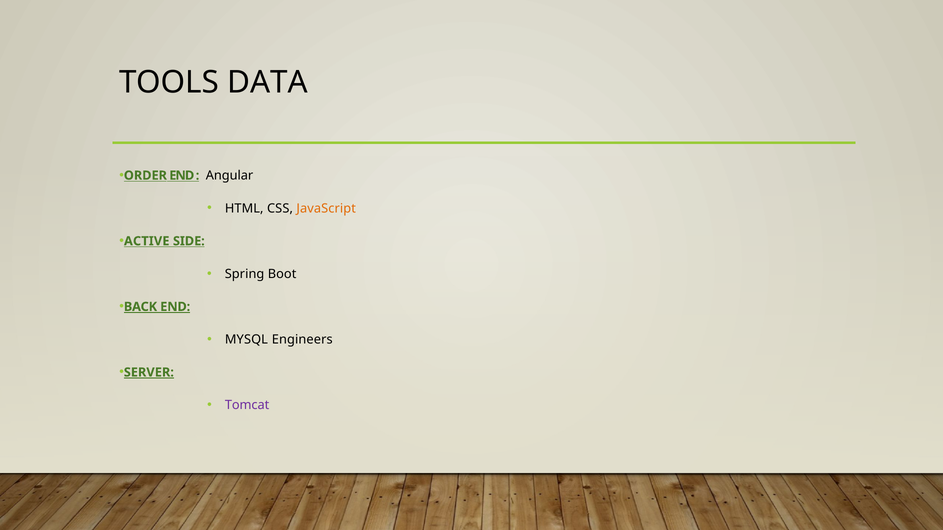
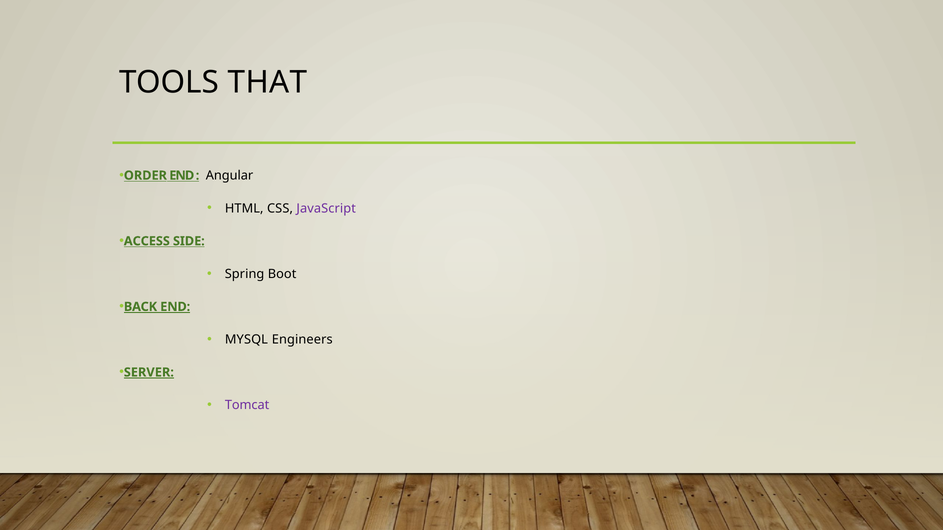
DATA: DATA -> THAT (267, 83)
JavaScript colour: orange -> purple (326, 208)
ACTIVE: ACTIVE -> ACCESS (147, 241)
